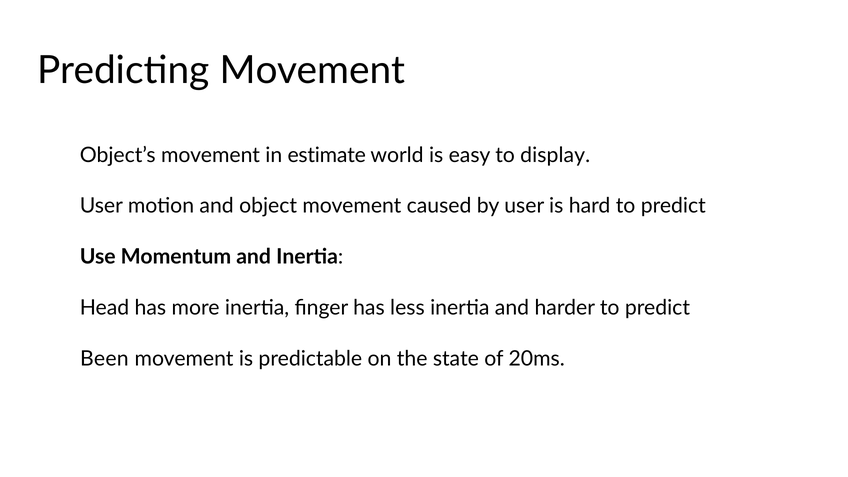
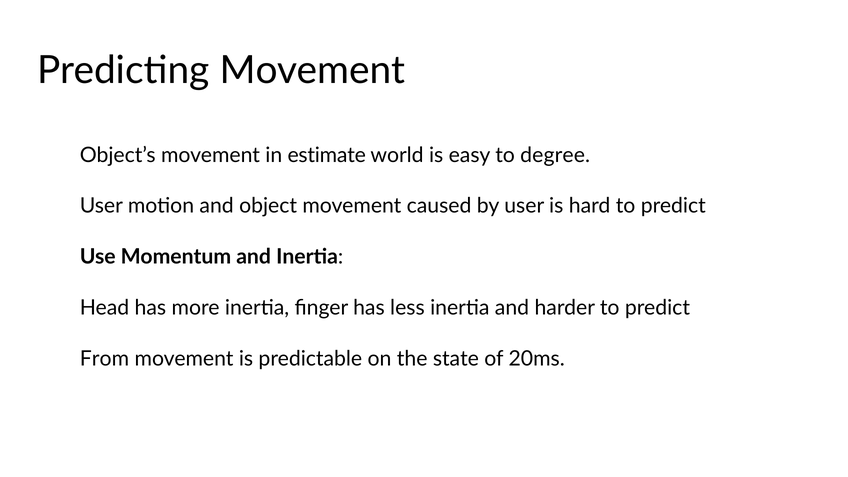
display: display -> degree (555, 155)
Been: Been -> From (104, 359)
